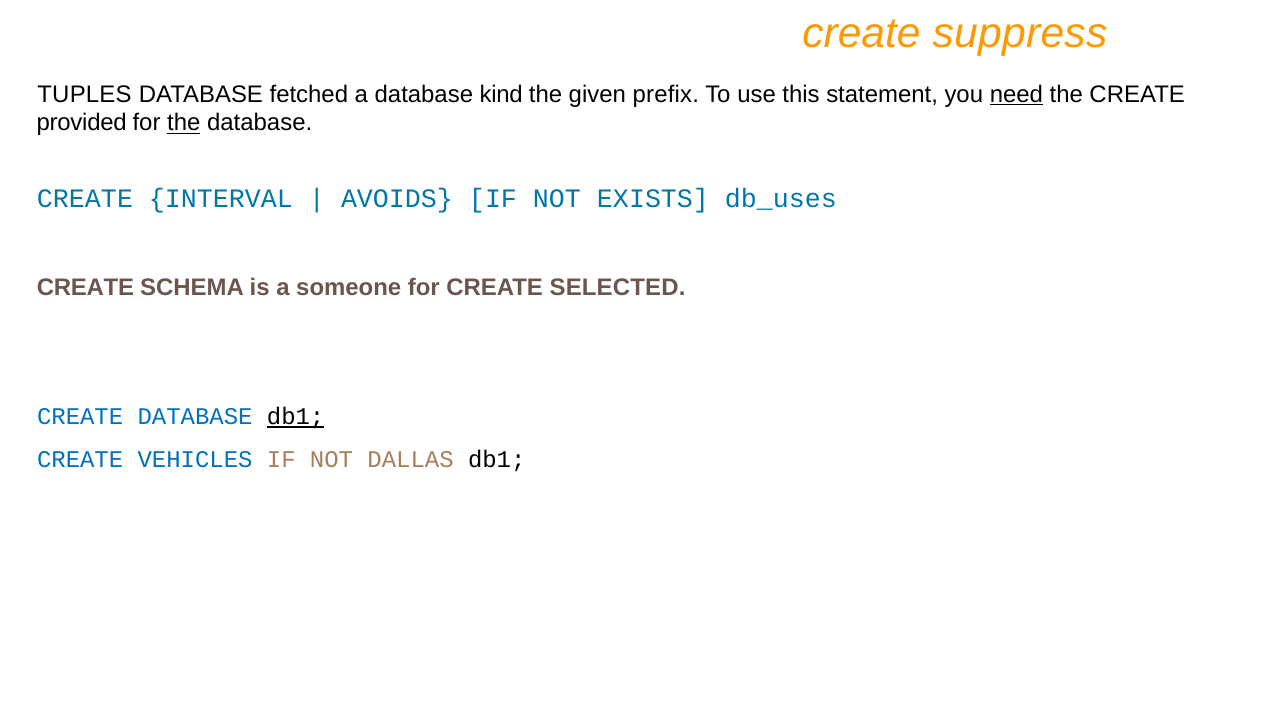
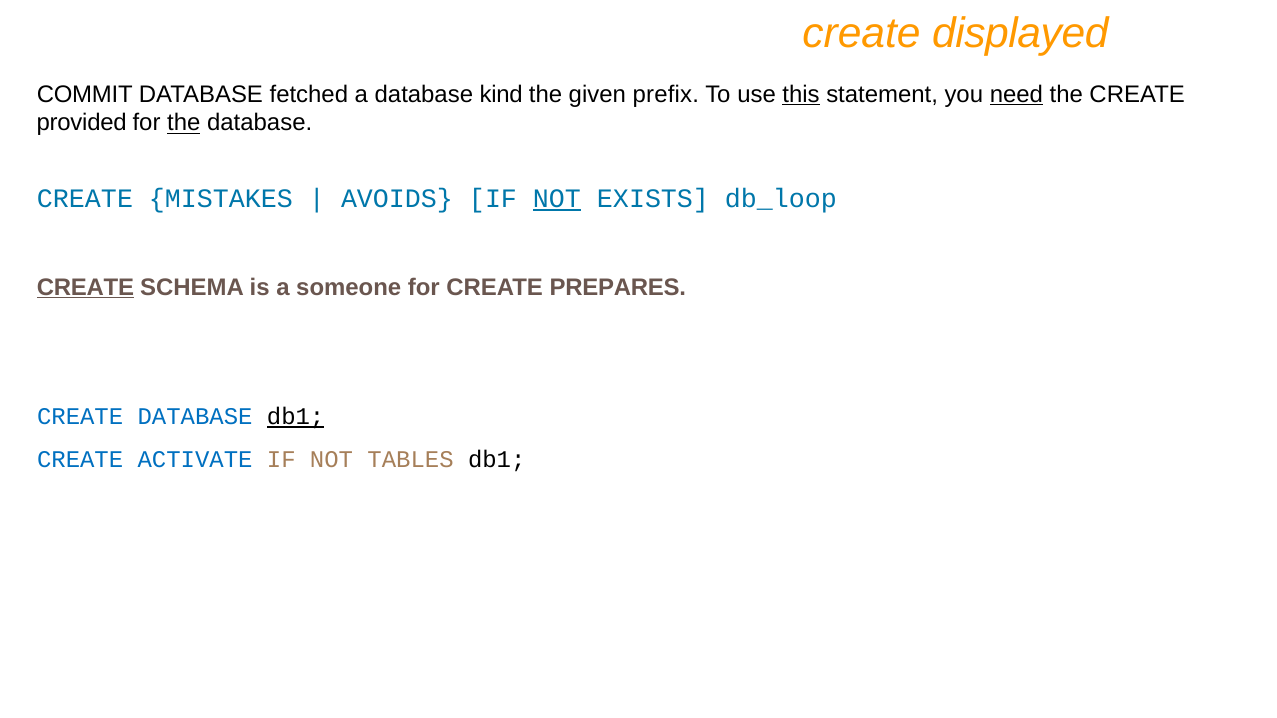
suppress: suppress -> displayed (1020, 33)
TUPLES: TUPLES -> COMMIT (85, 94)
this underline: none -> present (801, 94)
INTERVAL: INTERVAL -> MISTAKES (221, 199)
NOT underline: none -> present (557, 199)
db_uses: db_uses -> db_loop (781, 199)
CREATE underline: none -> present (85, 288)
SELECTED: SELECTED -> PREPARES (618, 288)
VEHICLES: VEHICLES -> ACTIVATE (195, 460)
DALLAS: DALLAS -> TABLES (411, 460)
